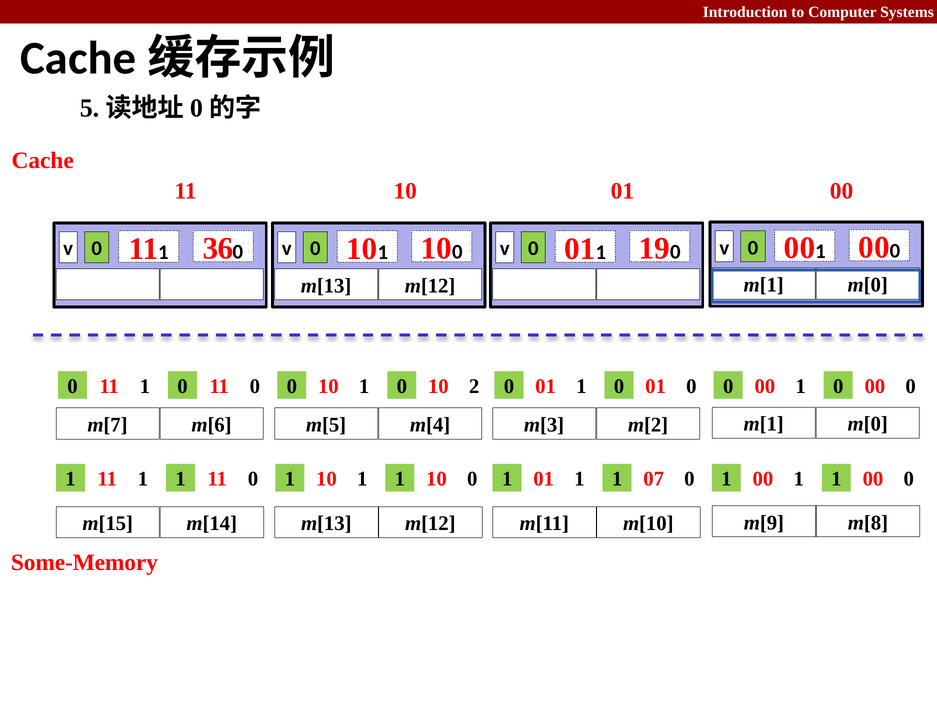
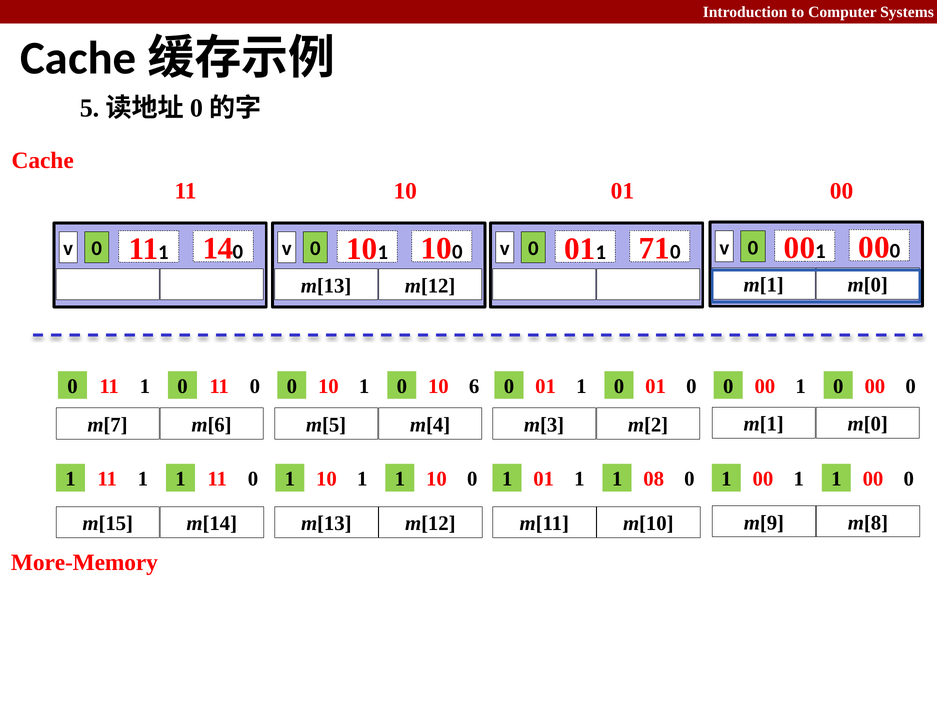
36: 36 -> 14 (218, 248)
19: 19 -> 71 (654, 248)
2: 2 -> 6 (474, 386)
07: 07 -> 08 (654, 479)
Some-Memory: Some-Memory -> More-Memory (84, 563)
